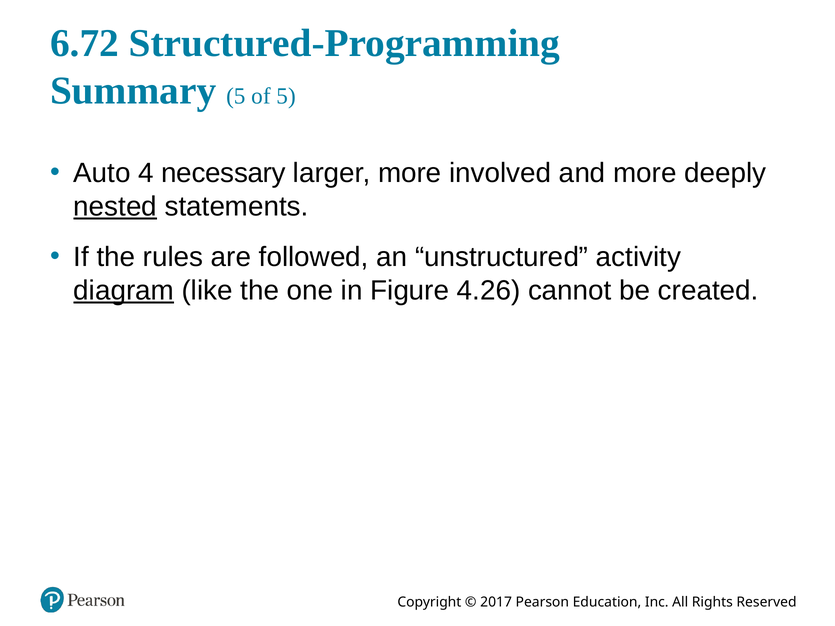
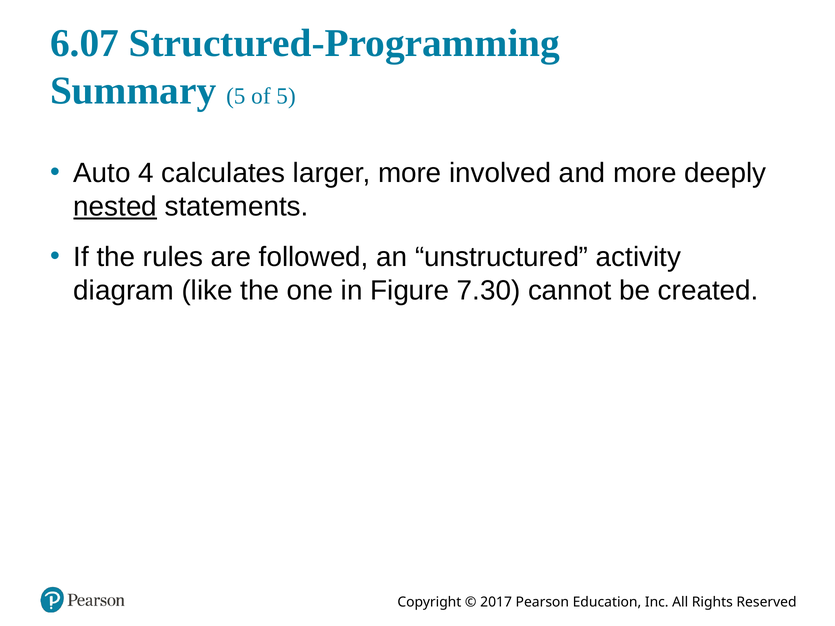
6.72: 6.72 -> 6.07 (85, 43)
necessary: necessary -> calculates (223, 173)
diagram underline: present -> none (124, 291)
4.26: 4.26 -> 7.30 (489, 291)
